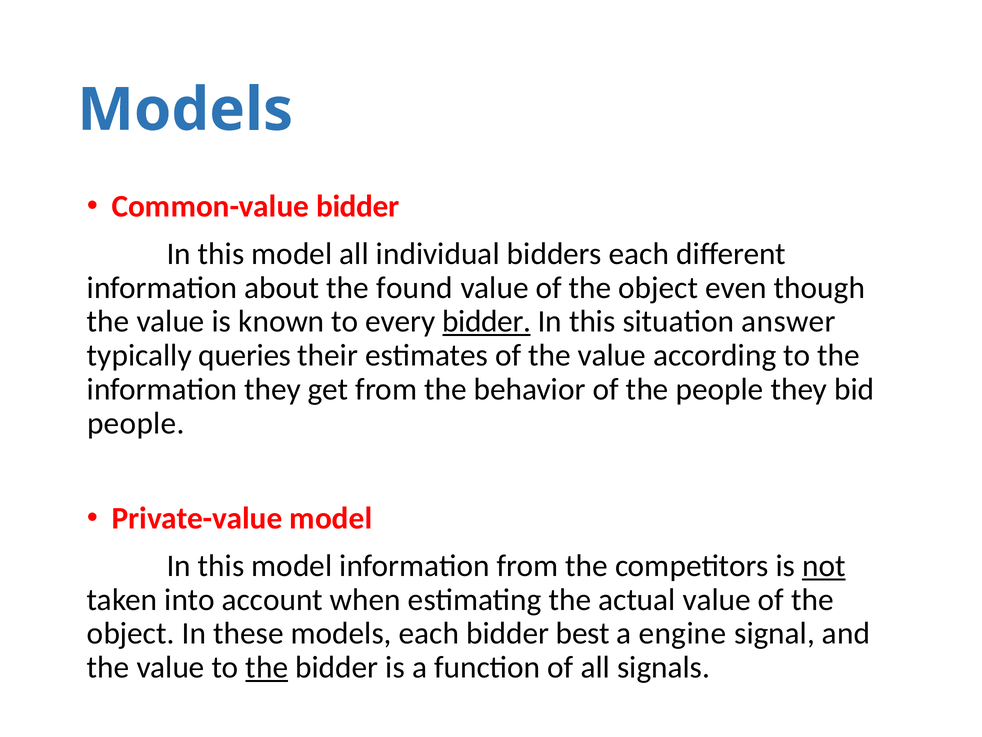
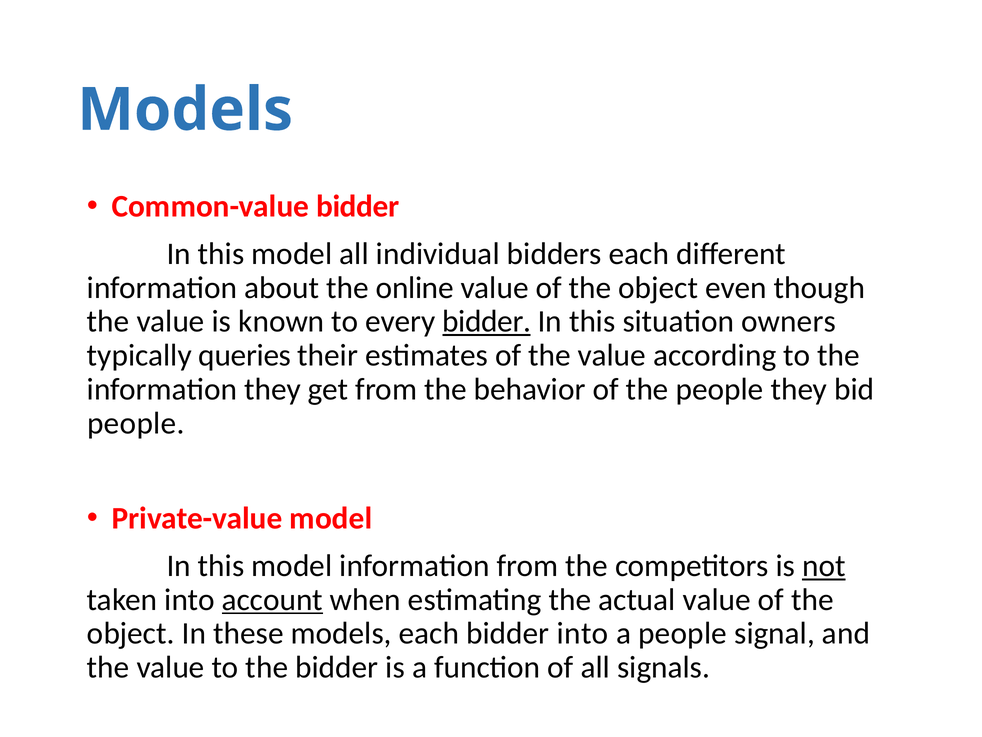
found: found -> online (415, 288)
answer: answer -> owners (789, 321)
account underline: none -> present (272, 599)
bidder best: best -> into (583, 633)
a engine: engine -> people (683, 633)
the underline: present -> none (267, 667)
